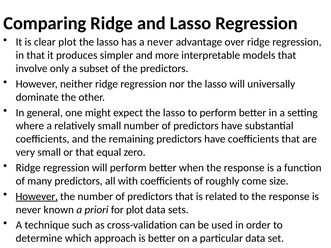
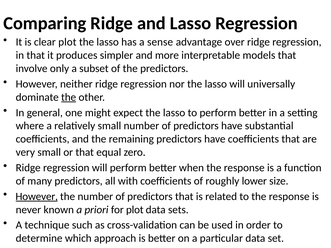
a never: never -> sense (160, 42)
the underline: none -> present (69, 97)
come: come -> lower (254, 181)
